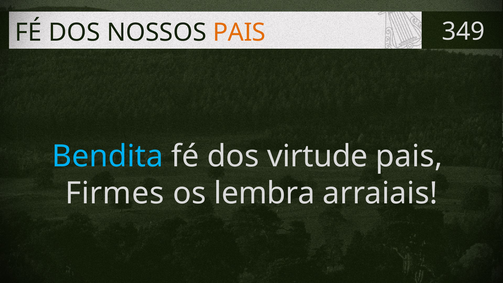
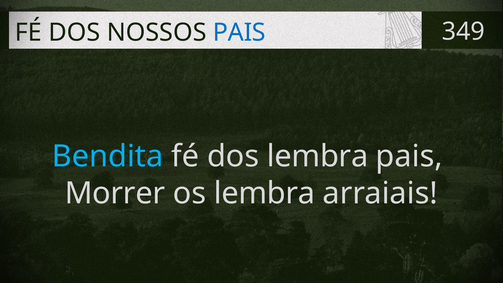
PAIS colour: orange -> blue (239, 33)
dos virtude: virtude -> lembra (318, 156)
Firmes: Firmes -> Morrer (115, 193)
